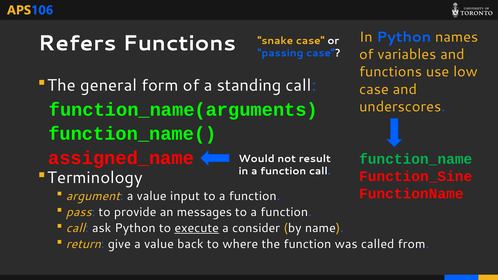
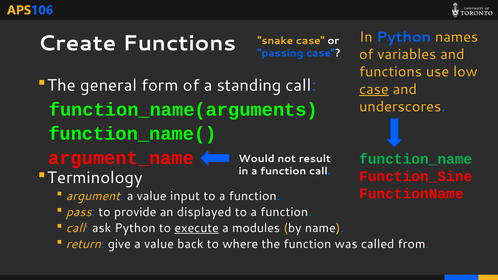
Refers: Refers -> Create (77, 43)
case underline: none -> present (374, 89)
assigned_name: assigned_name -> argument_name (121, 158)
messages: messages -> displayed (204, 212)
consider: consider -> modules (256, 228)
